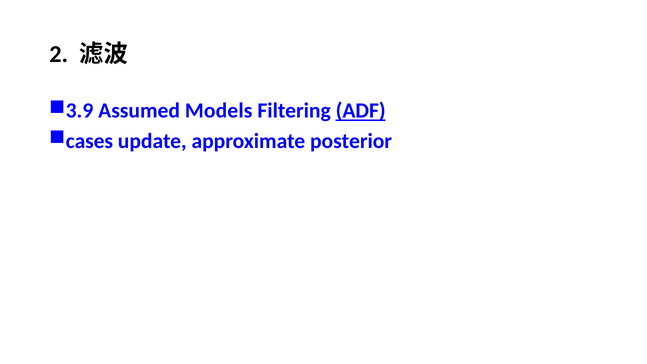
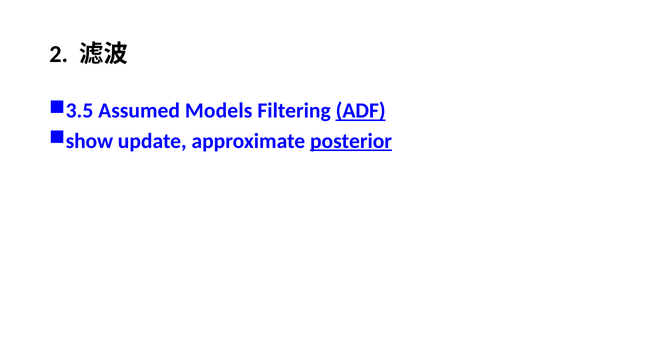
3.9: 3.9 -> 3.5 (80, 111)
cases: cases -> show (89, 141)
posterior underline: none -> present (351, 141)
